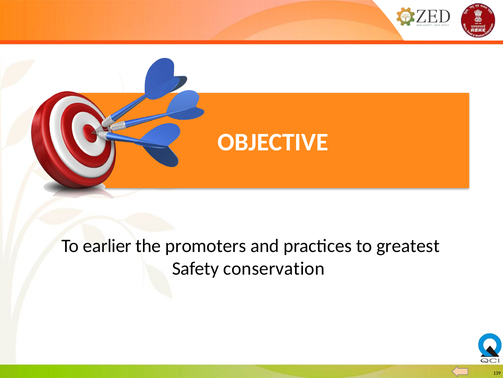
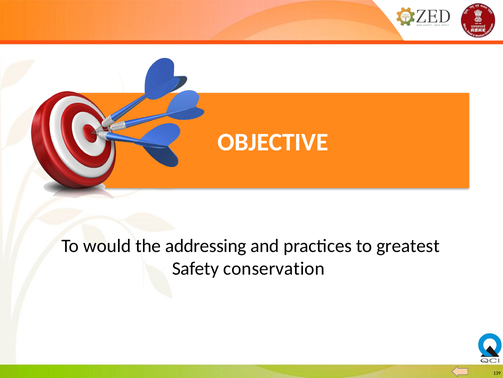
earlier: earlier -> would (107, 245)
promoters: promoters -> addressing (206, 245)
